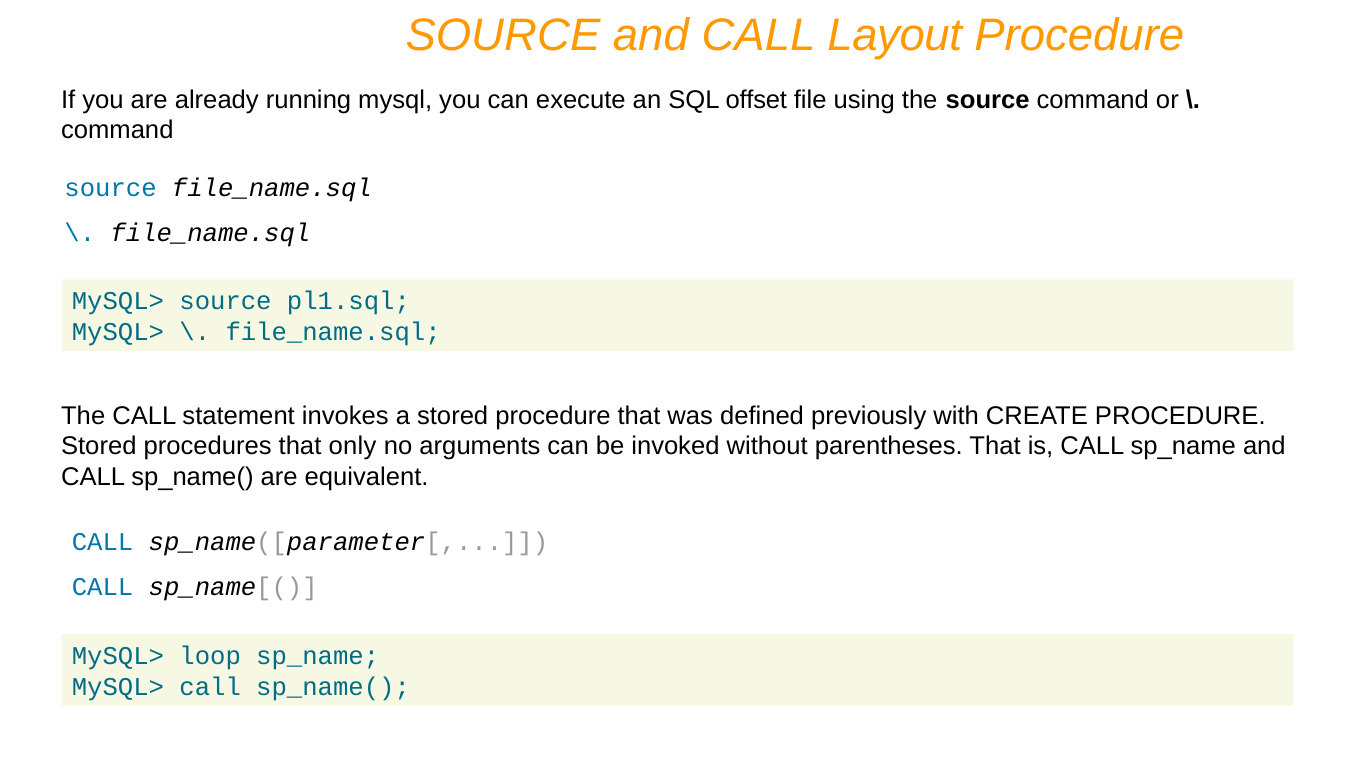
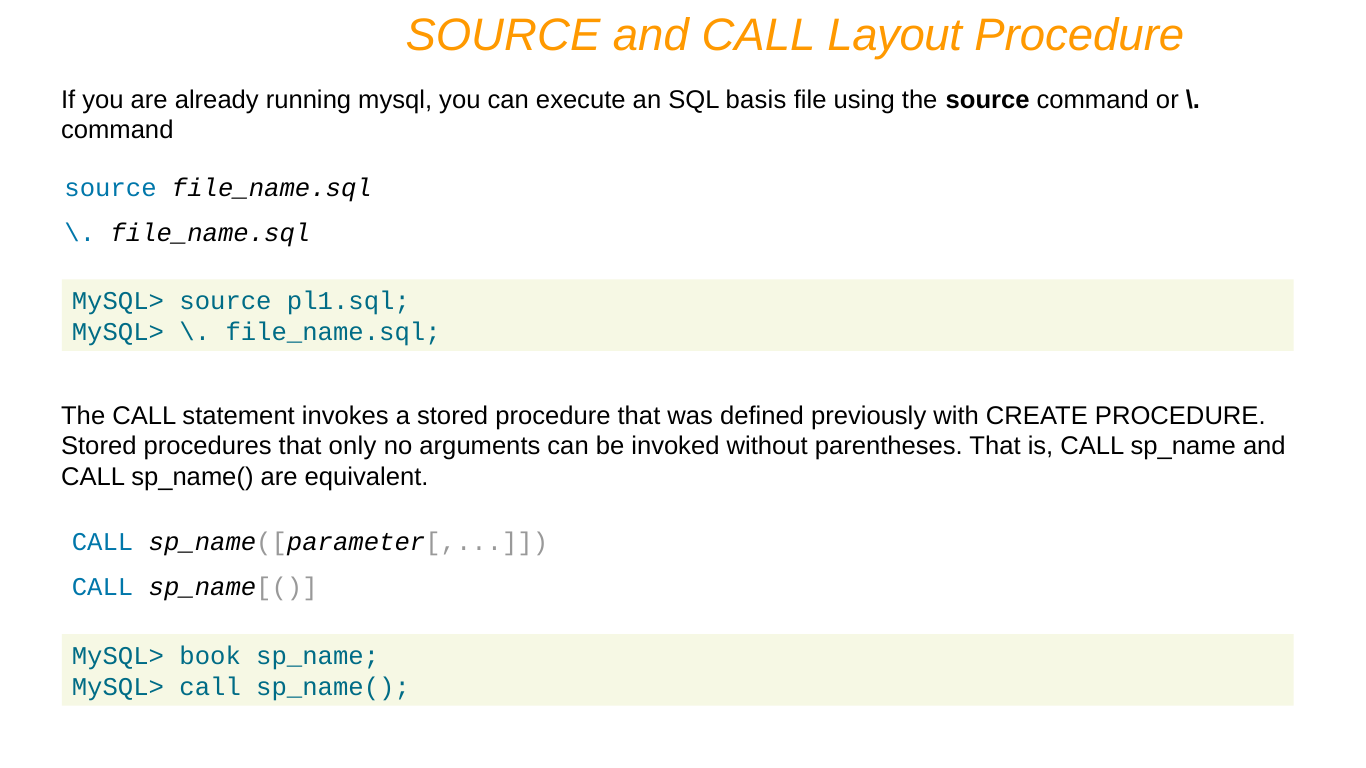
offset: offset -> basis (756, 100)
loop: loop -> book (210, 657)
